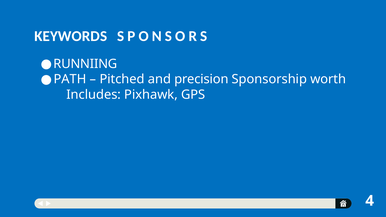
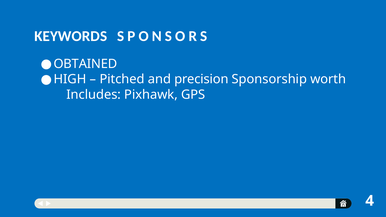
RUNNIING: RUNNIING -> OBTAINED (85, 64)
PATH: PATH -> HIGH (70, 79)
